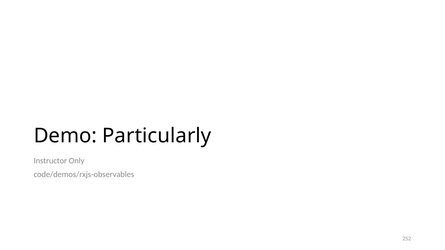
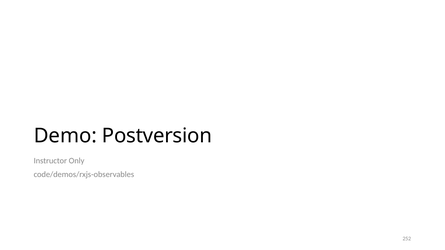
Particularly: Particularly -> Postversion (157, 136)
